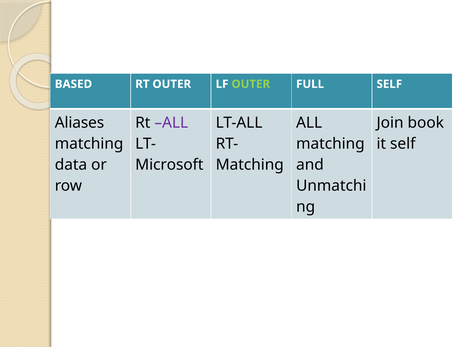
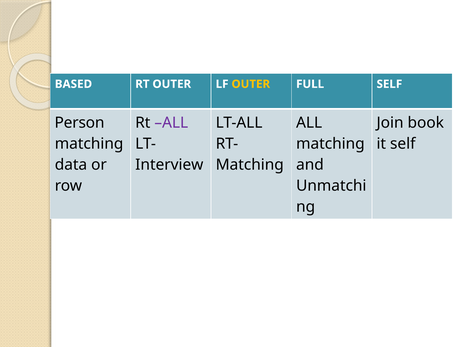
OUTER colour: light green -> yellow (251, 84)
Aliases: Aliases -> Person (80, 123)
Microsoft: Microsoft -> Interview (169, 165)
